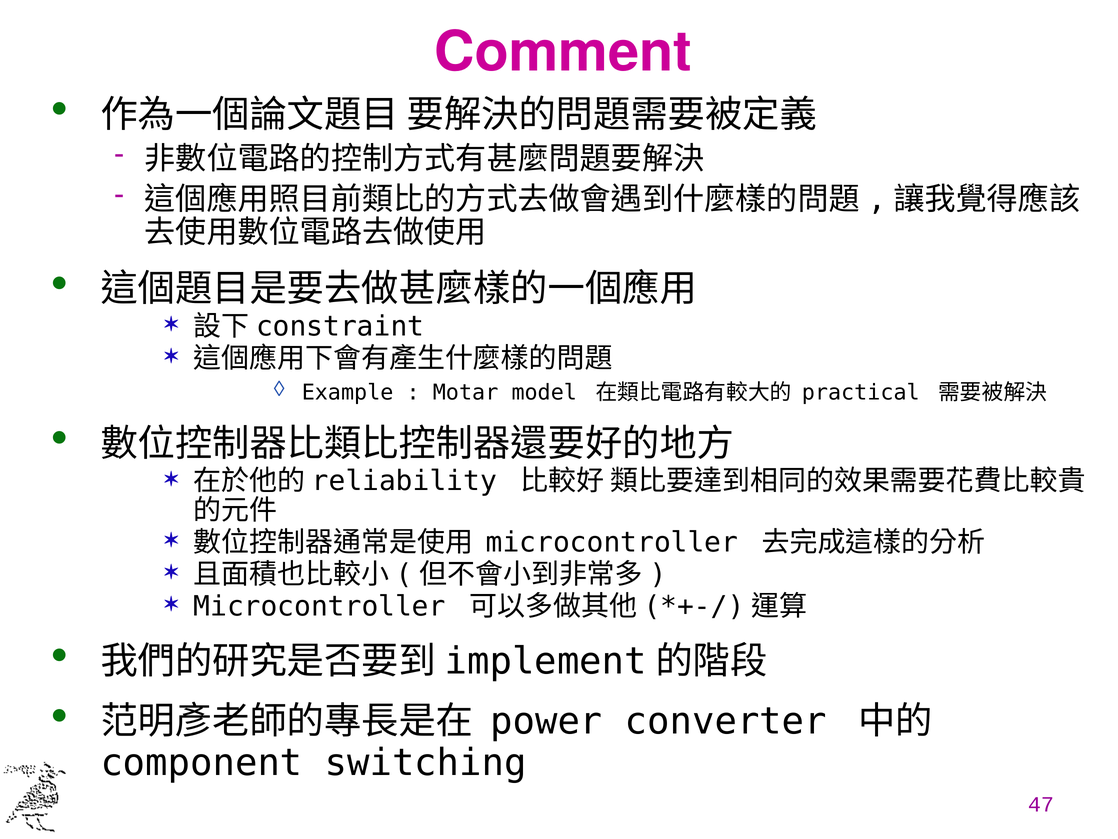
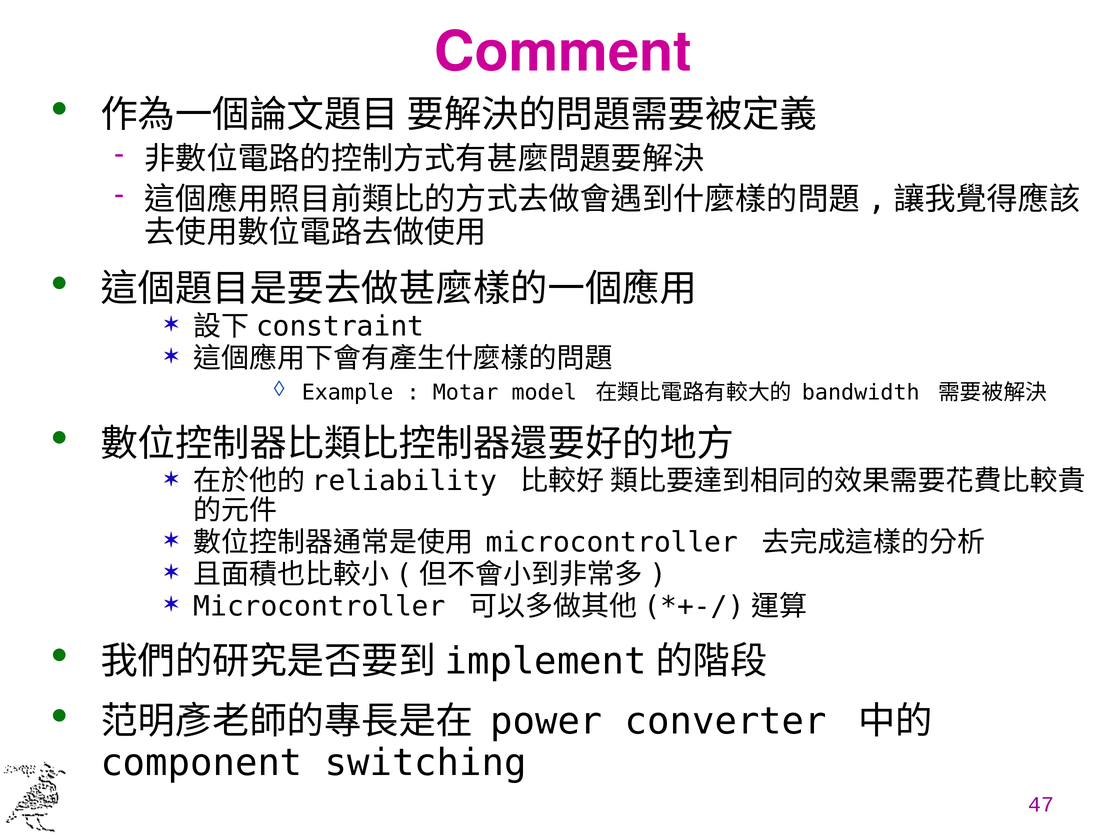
practical: practical -> bandwidth (861, 392)
